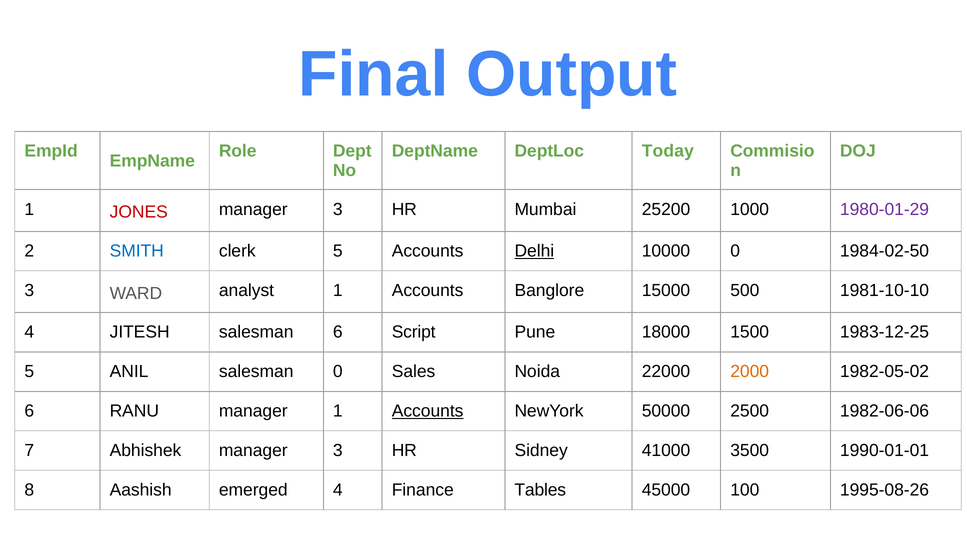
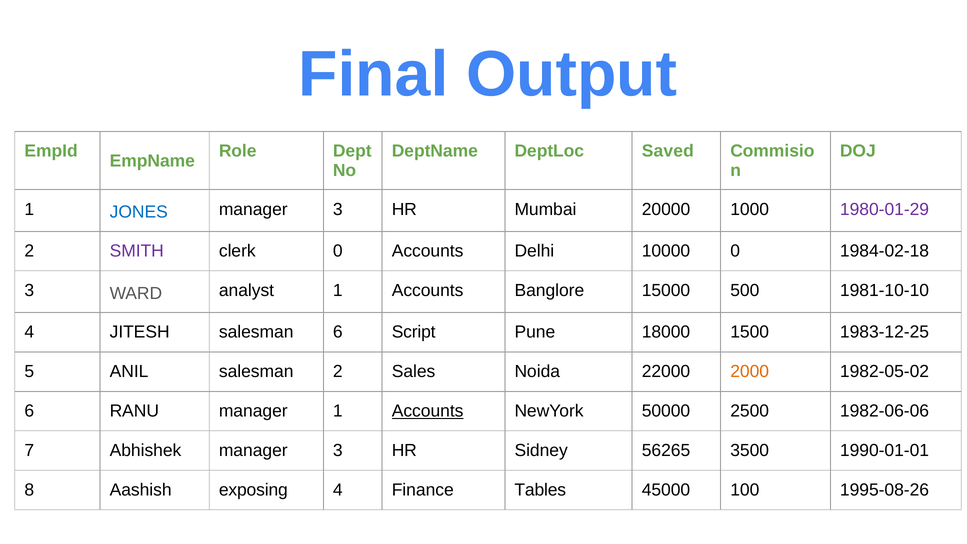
Today: Today -> Saved (668, 151)
JONES colour: red -> blue (139, 212)
25200: 25200 -> 20000 (666, 209)
SMITH colour: blue -> purple (137, 251)
clerk 5: 5 -> 0 (338, 251)
Delhi underline: present -> none (534, 251)
1984-02-50: 1984-02-50 -> 1984-02-18 (885, 251)
salesman 0: 0 -> 2 (338, 372)
41000: 41000 -> 56265 (666, 450)
emerged: emerged -> exposing (253, 490)
